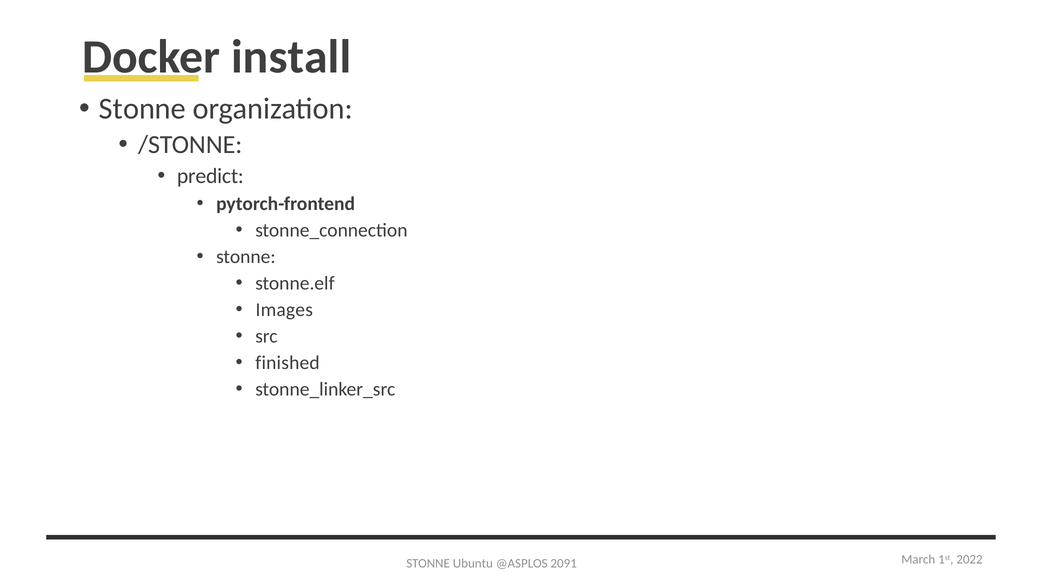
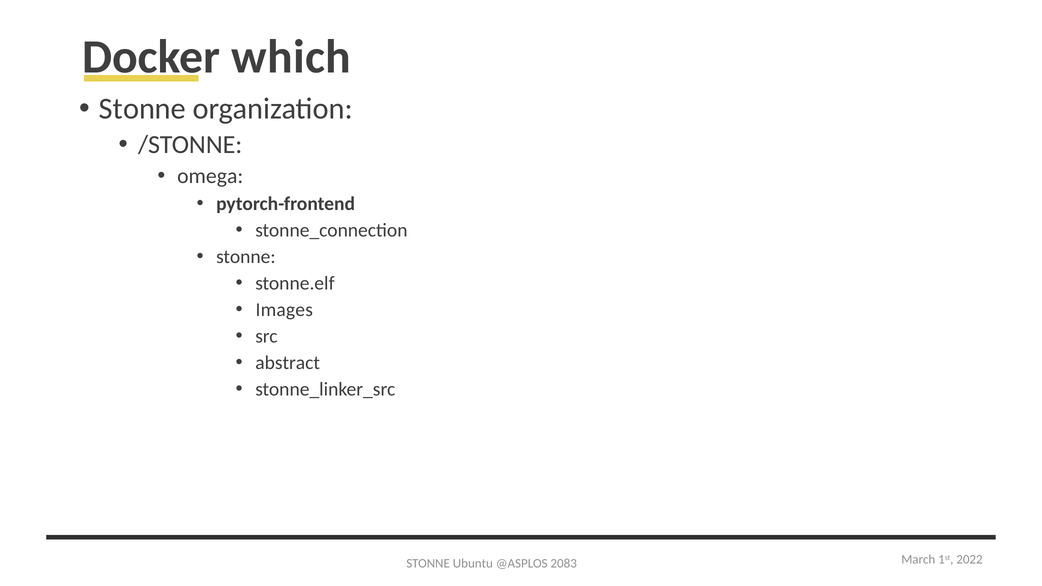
install: install -> which (291, 57)
predict: predict -> omega (210, 176)
finished: finished -> abstract (288, 363)
2091: 2091 -> 2083 (564, 564)
